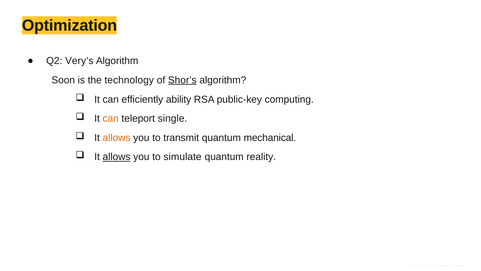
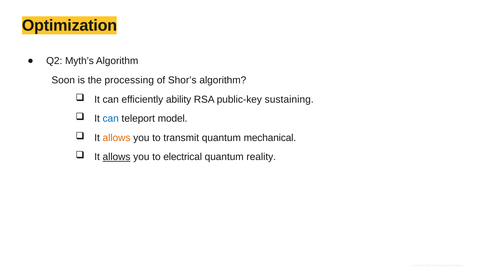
Very’s: Very’s -> Myth’s (79, 61)
technology: technology -> processing (129, 80)
Shor’s underline: present -> none (182, 80)
computing: computing -> sustaining (289, 99)
can colour: orange -> blue (111, 118)
single: single -> model (173, 118)
simulate: simulate -> electrical (183, 157)
